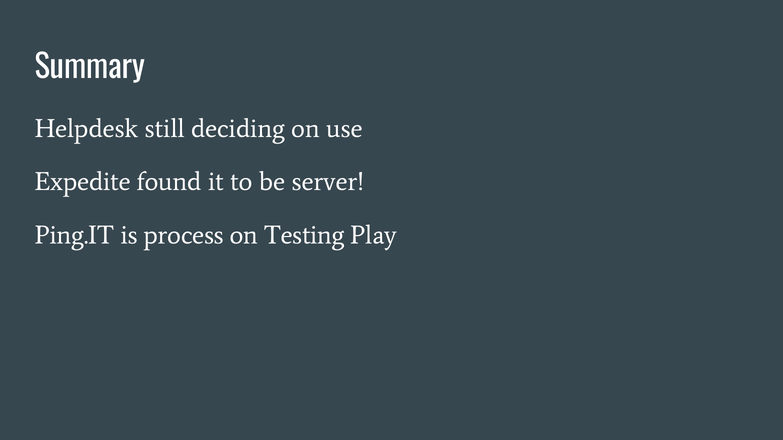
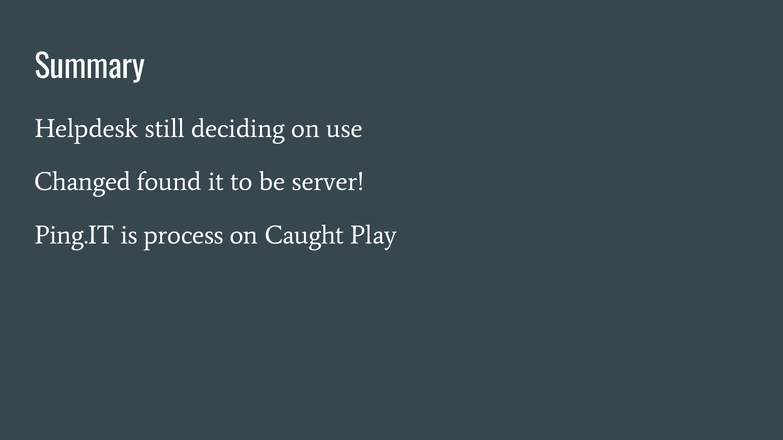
Expedite: Expedite -> Changed (83, 182)
Testing: Testing -> Caught (304, 235)
